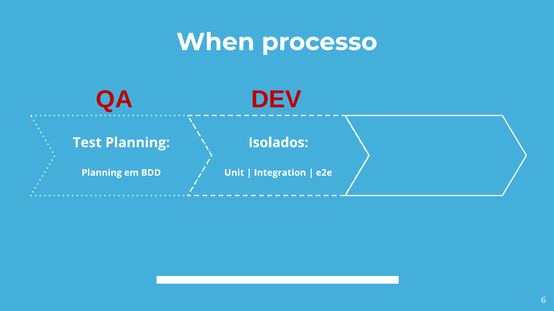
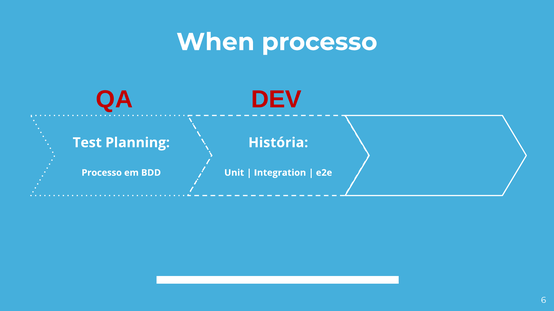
Isolados: Isolados -> História (278, 143)
Planning: Planning -> Processo (102, 173)
